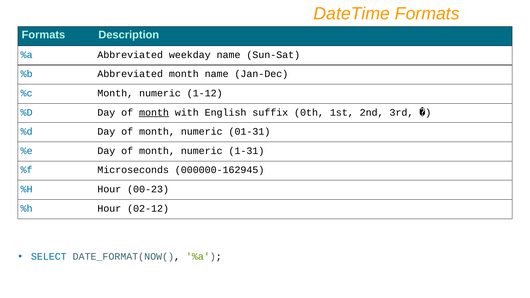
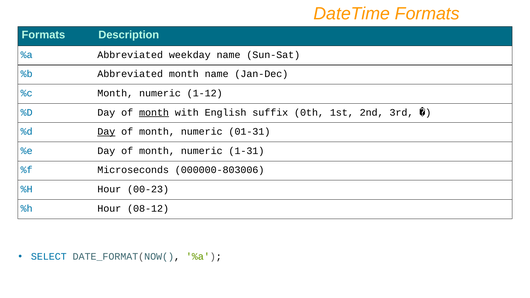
Day underline: none -> present (106, 132)
000000-162945: 000000-162945 -> 000000-803006 (220, 170)
02-12: 02-12 -> 08-12 (148, 209)
